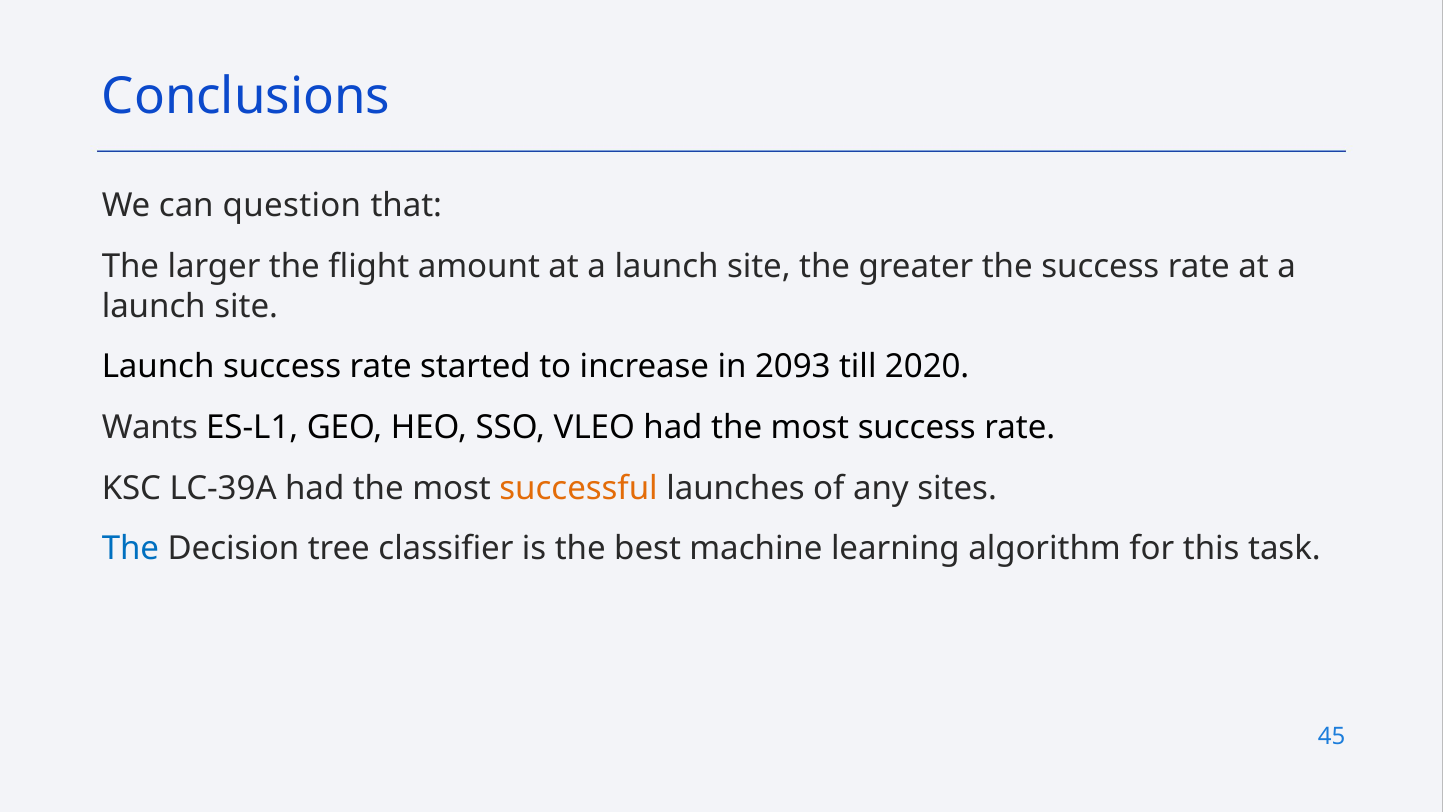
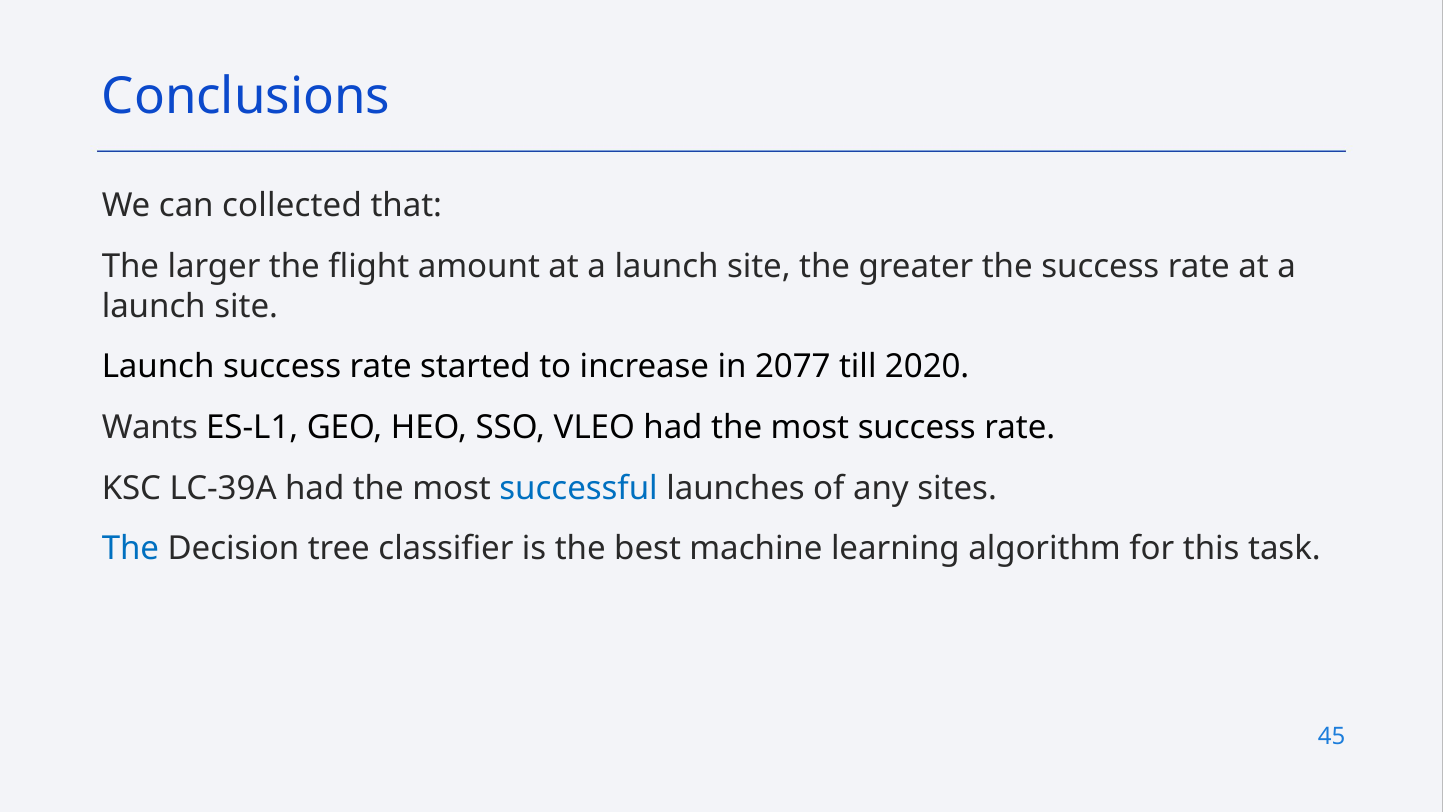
question: question -> collected (292, 206)
2093: 2093 -> 2077 (793, 367)
successful colour: orange -> blue (579, 488)
